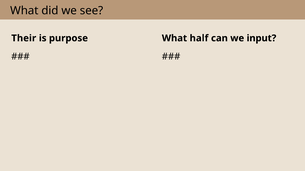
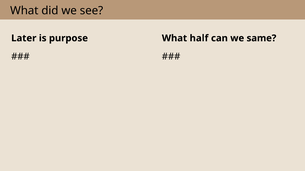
Their: Their -> Later (24, 38)
input: input -> same (261, 38)
